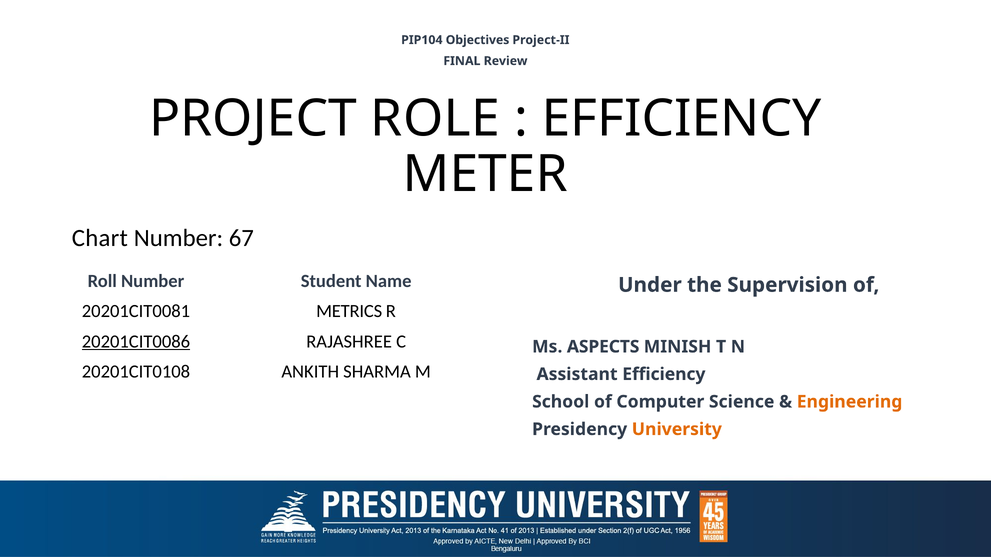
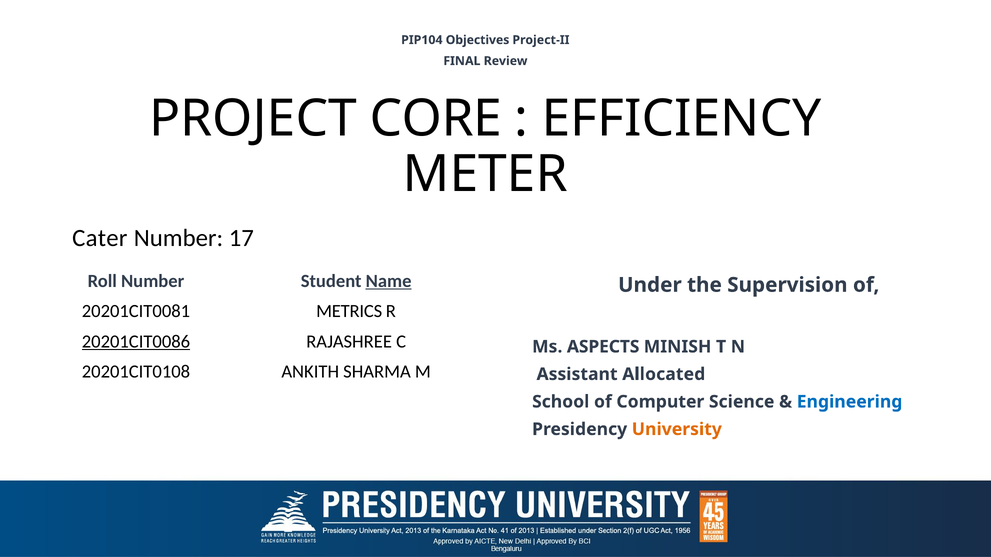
ROLE: ROLE -> CORE (436, 119)
Chart: Chart -> Cater (100, 238)
67: 67 -> 17 (241, 238)
Name underline: none -> present (389, 281)
Assistant Efficiency: Efficiency -> Allocated (664, 374)
Engineering colour: orange -> blue (850, 402)
